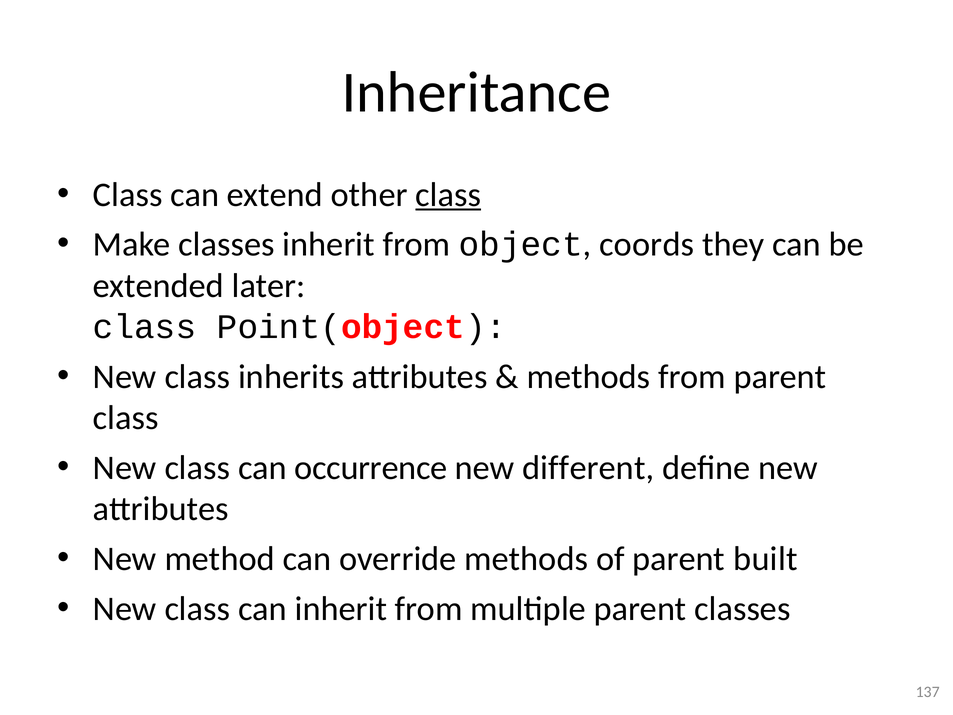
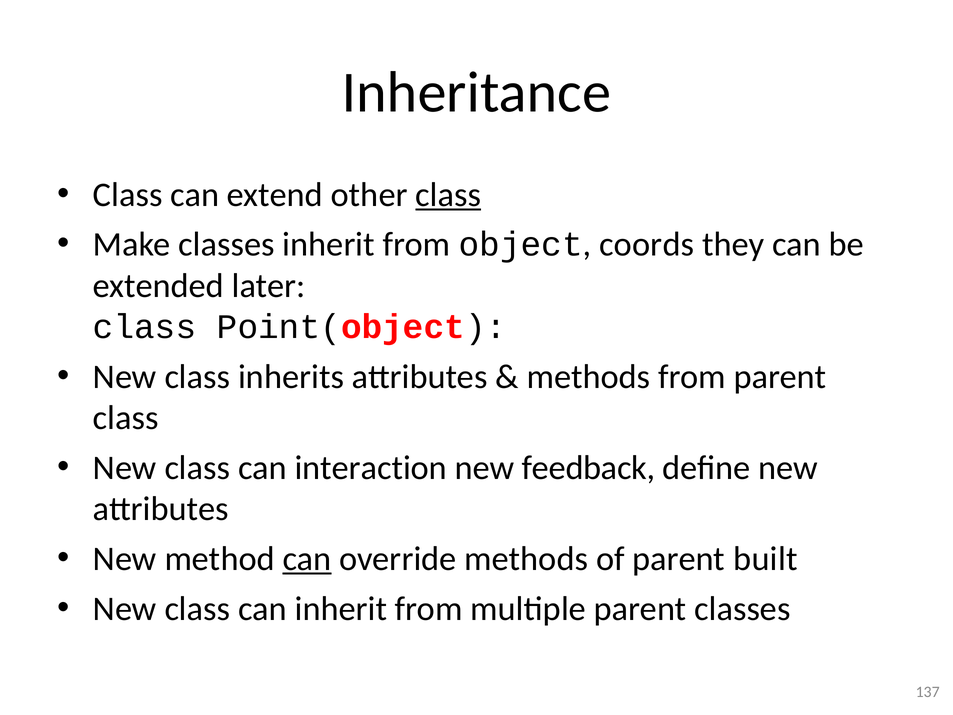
occurrence: occurrence -> interaction (371, 468)
different: different -> feedback (588, 468)
can underline: none -> present (307, 559)
